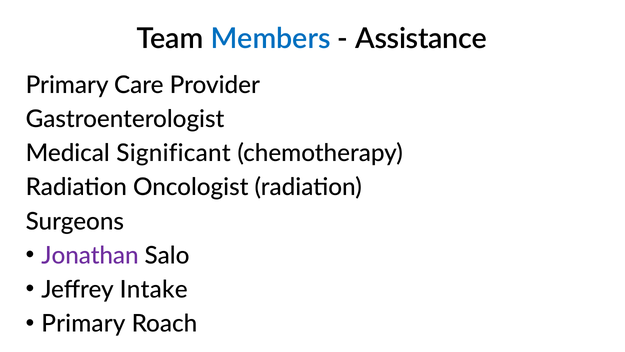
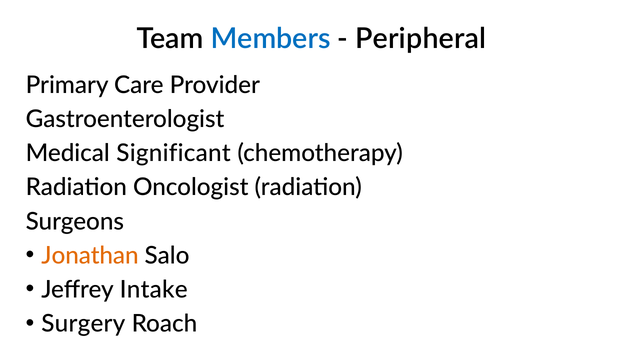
Assistance: Assistance -> Peripheral (421, 39)
Jonathan colour: purple -> orange (90, 255)
Primary: Primary -> Surgery (83, 323)
